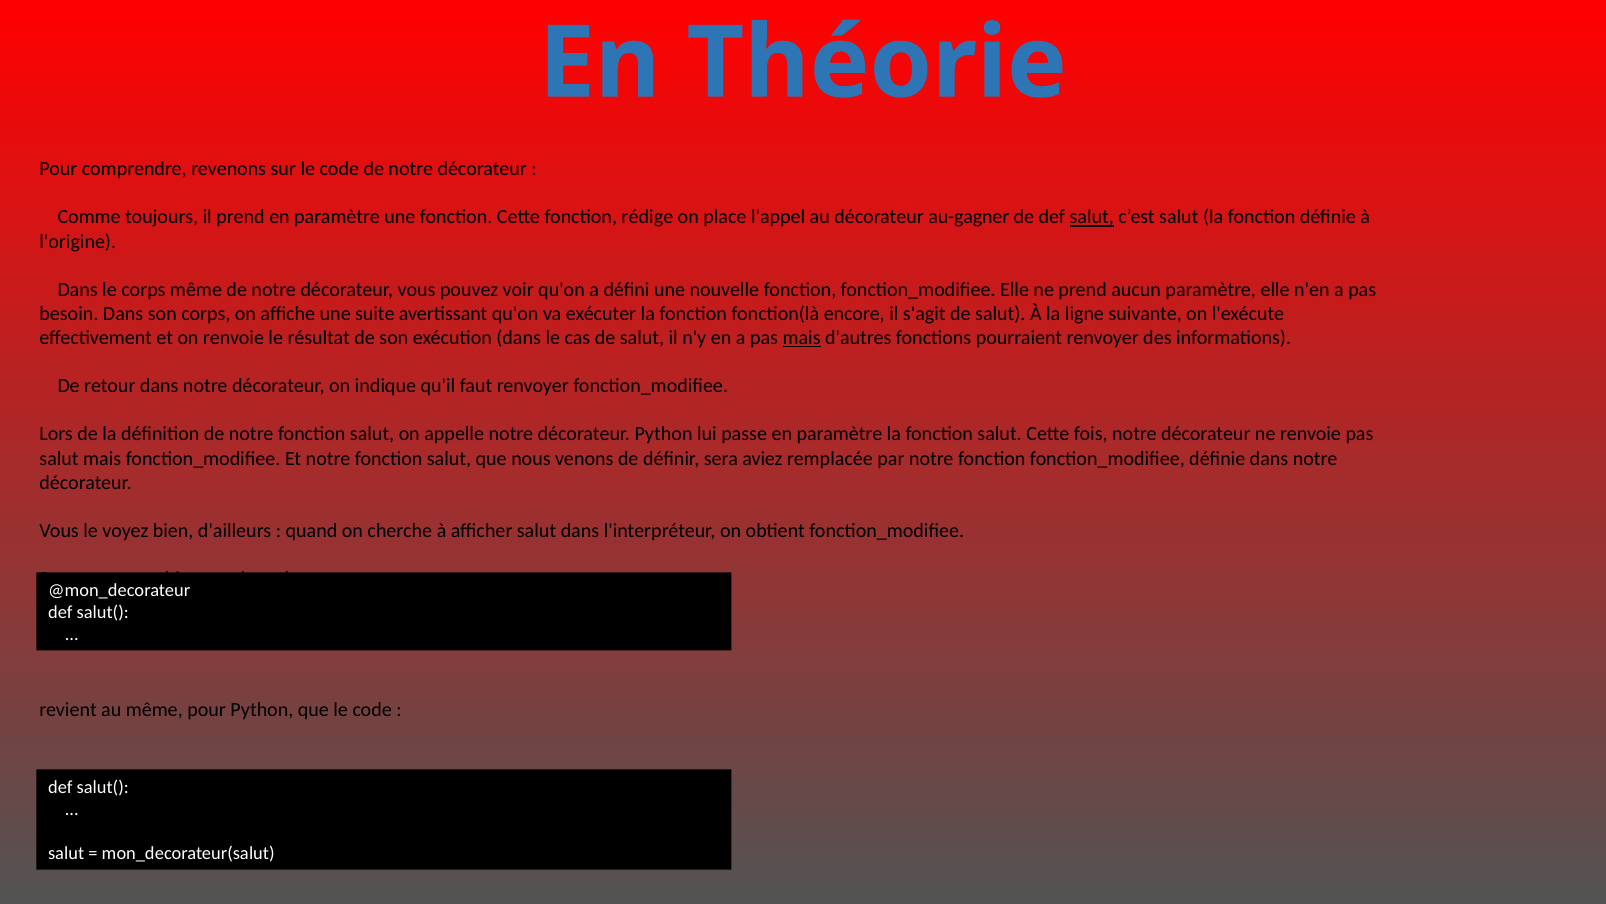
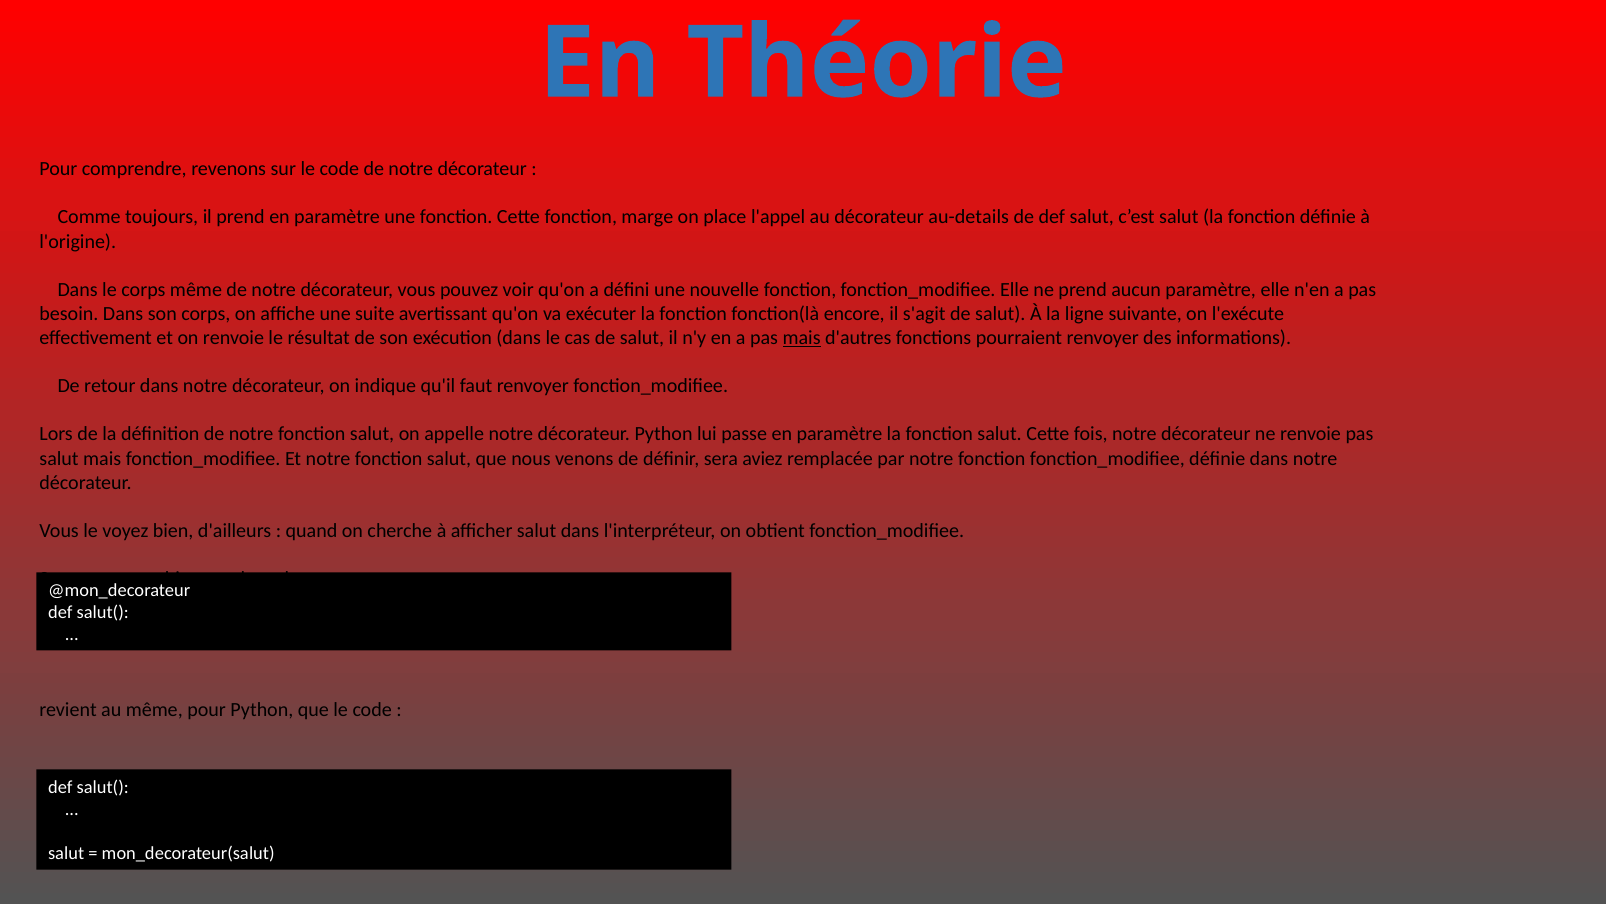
rédige: rédige -> marge (647, 217)
au-gagner: au-gagner -> au-details (969, 217)
salut underline: present -> none (1092, 217)
